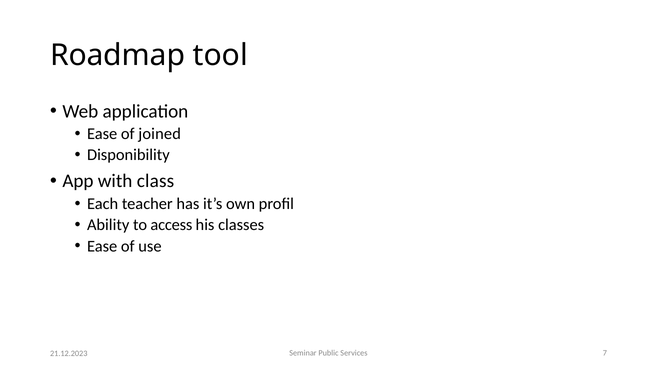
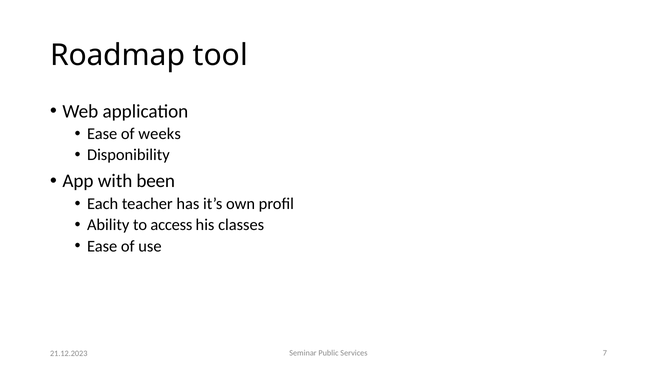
joined: joined -> weeks (160, 134)
class: class -> been (156, 181)
